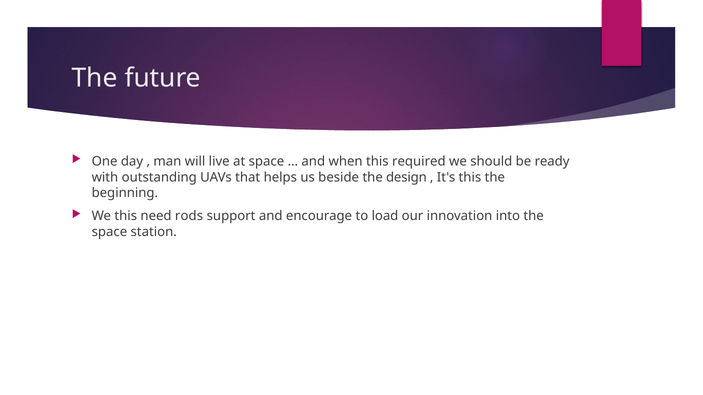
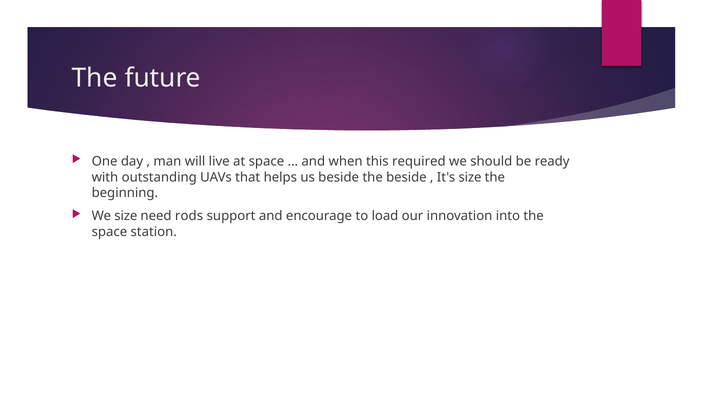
the design: design -> beside (406, 177)
It's this: this -> size (470, 177)
We this: this -> size (126, 216)
